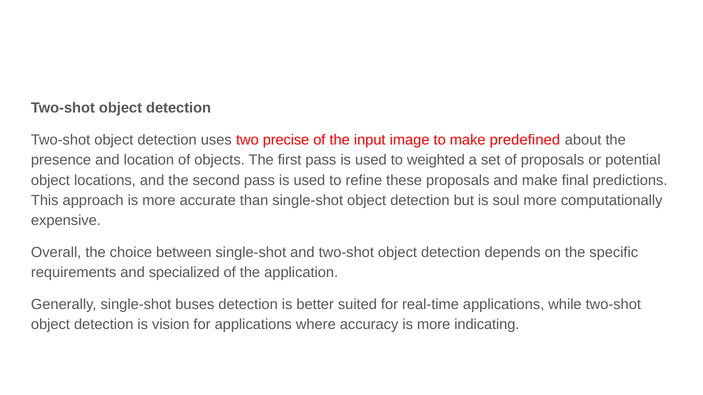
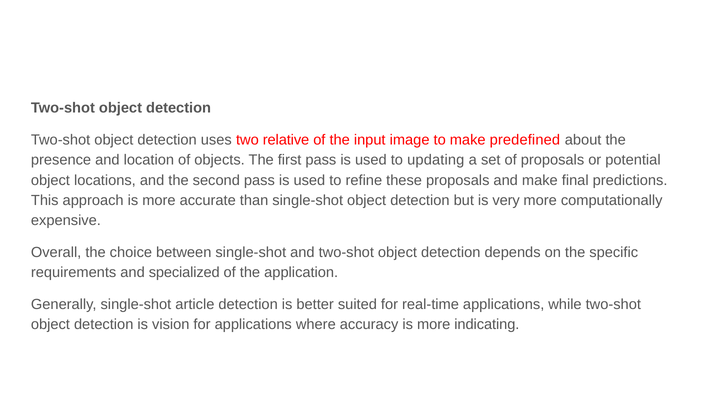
precise: precise -> relative (286, 140)
weighted: weighted -> updating (436, 160)
soul: soul -> very (506, 201)
buses: buses -> article (195, 305)
